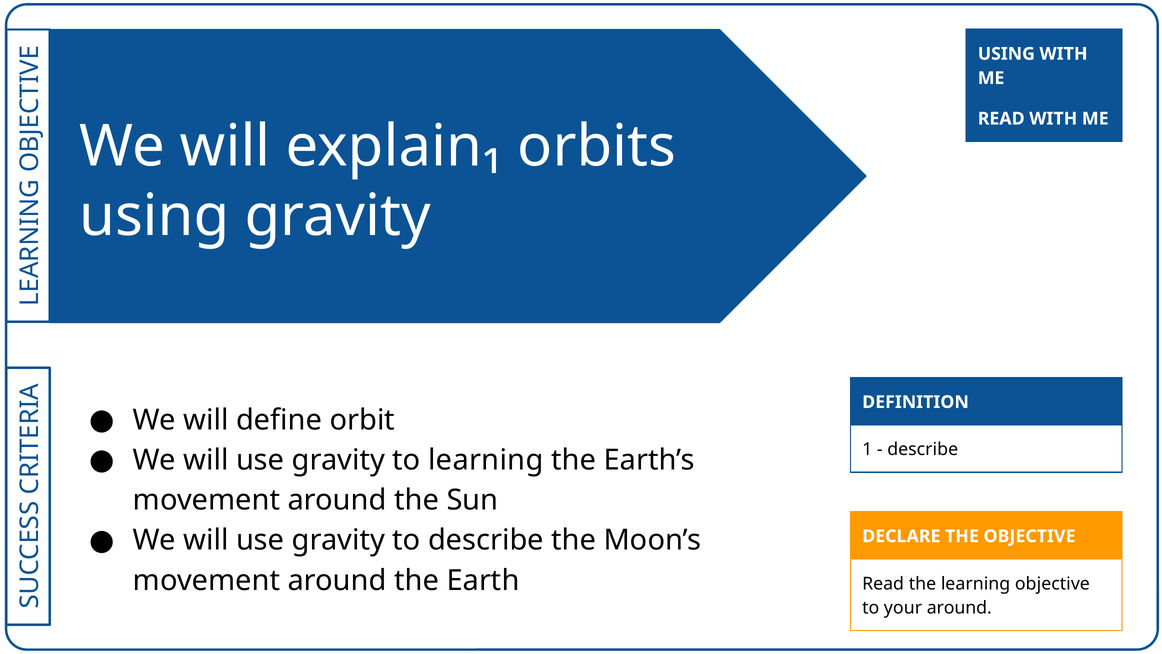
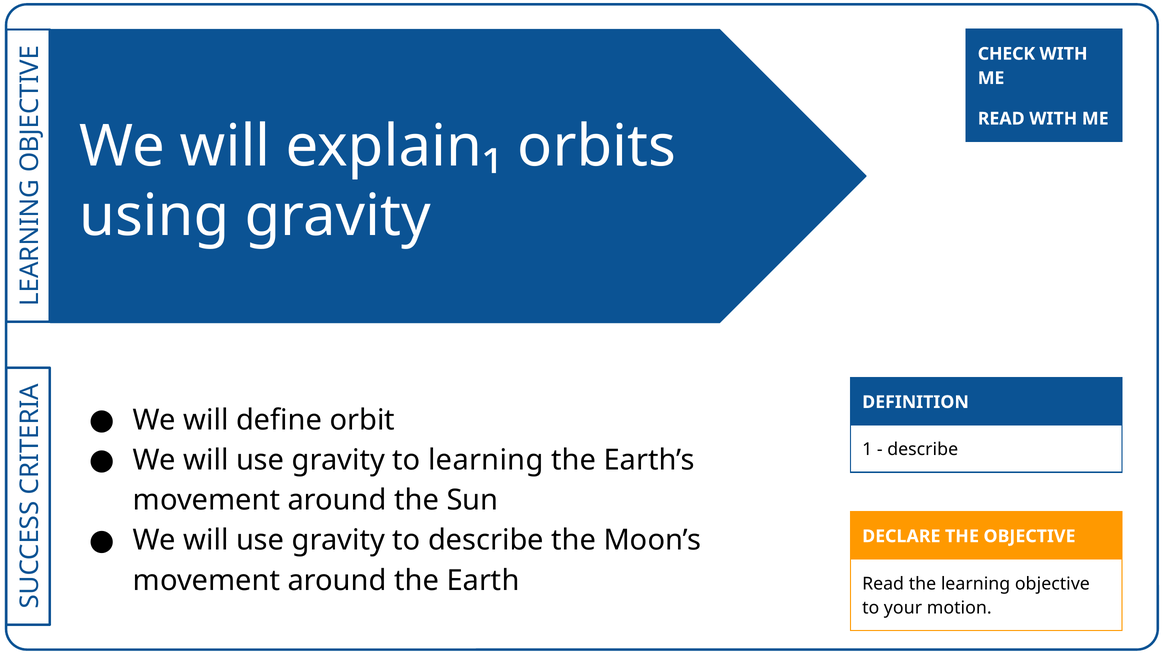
USING: USING -> CHECK (1006, 54)
your around: around -> motion (959, 608)
